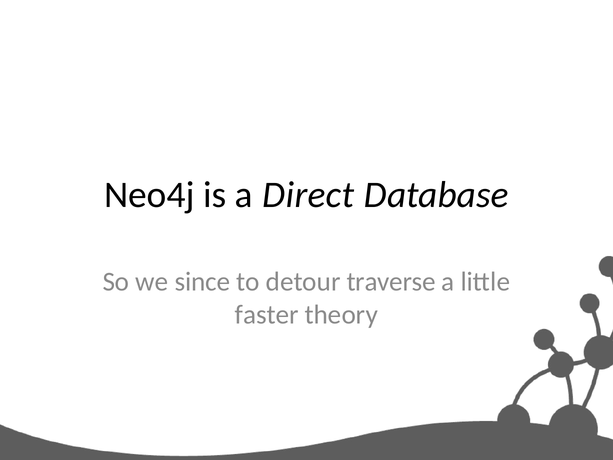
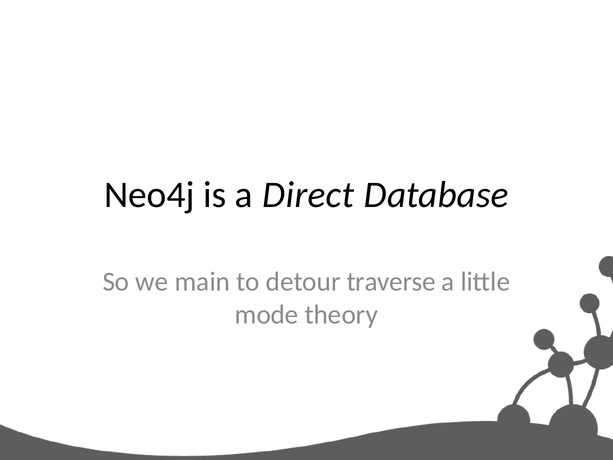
since: since -> main (202, 282)
faster: faster -> mode (267, 315)
